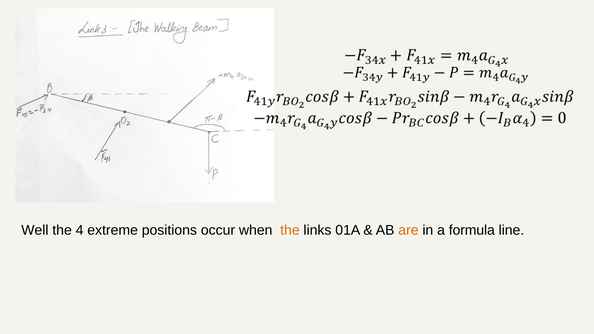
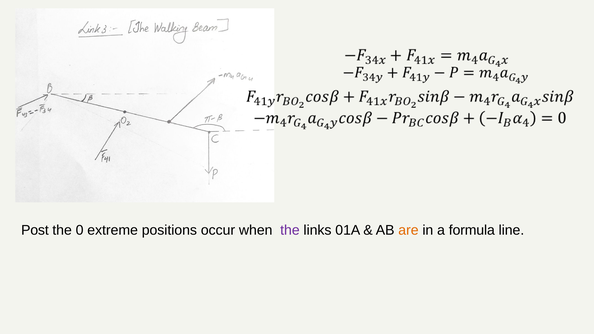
Well: Well -> Post (35, 230)
4: 4 -> 0 (80, 230)
the colour: orange -> purple (290, 230)
